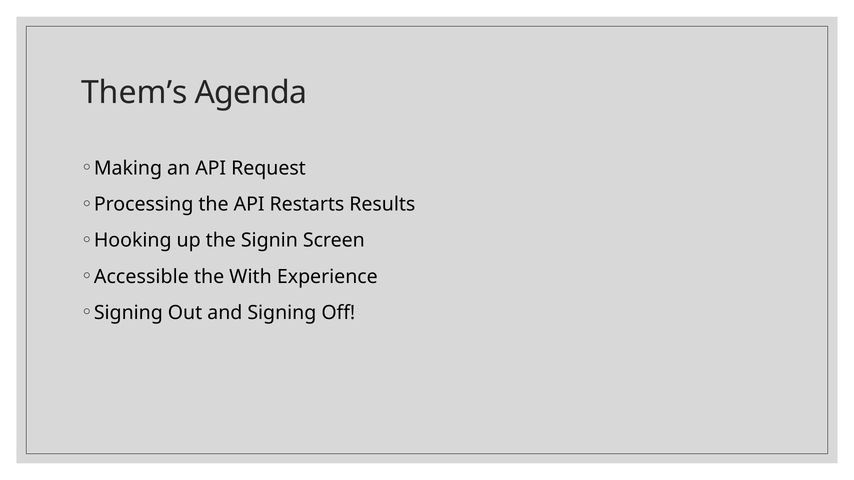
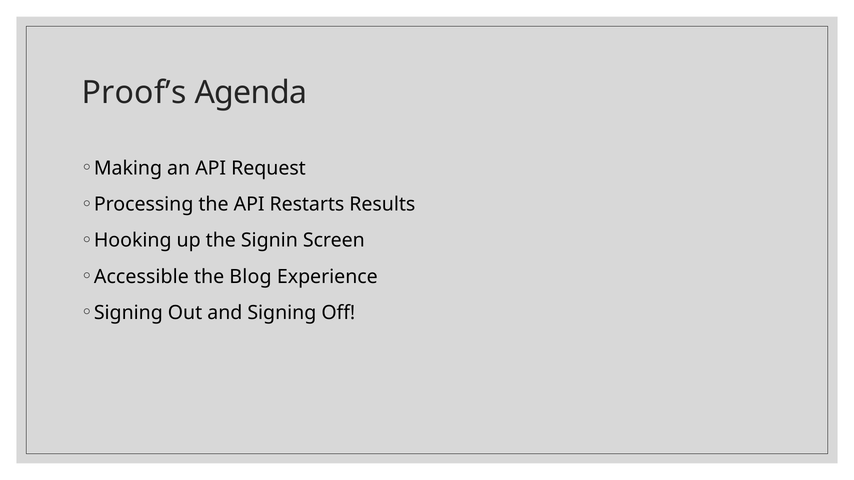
Them’s: Them’s -> Proof’s (134, 93)
With: With -> Blog (250, 277)
